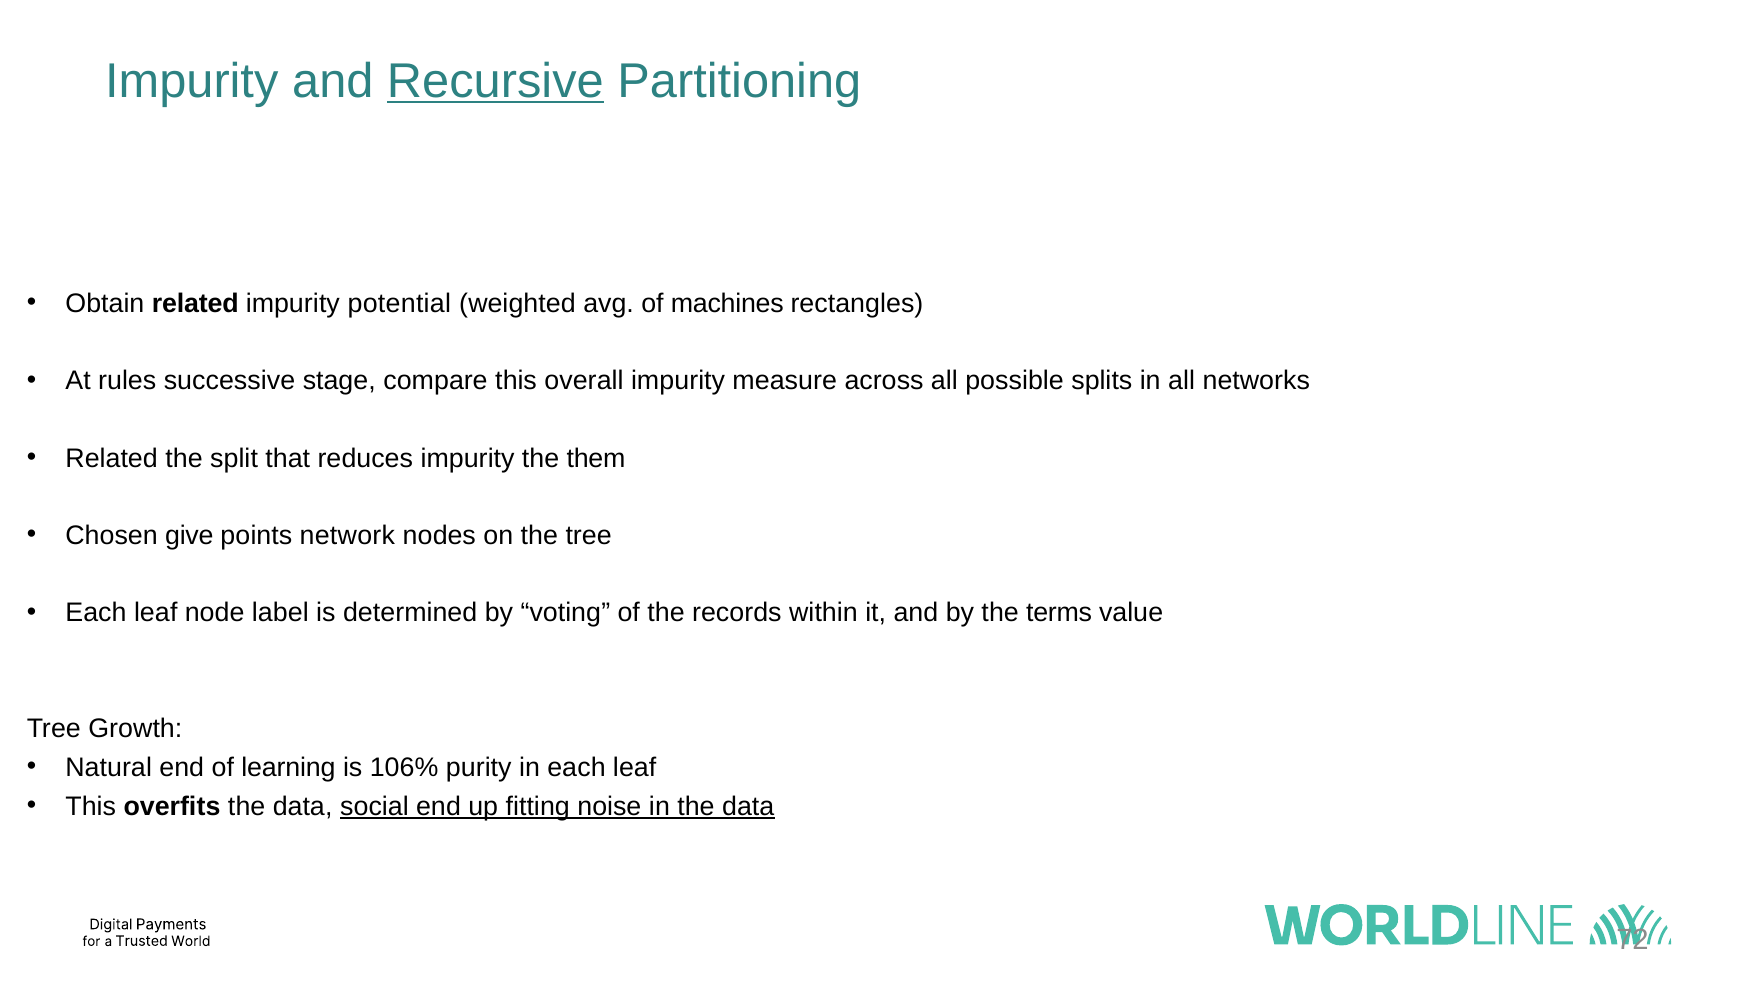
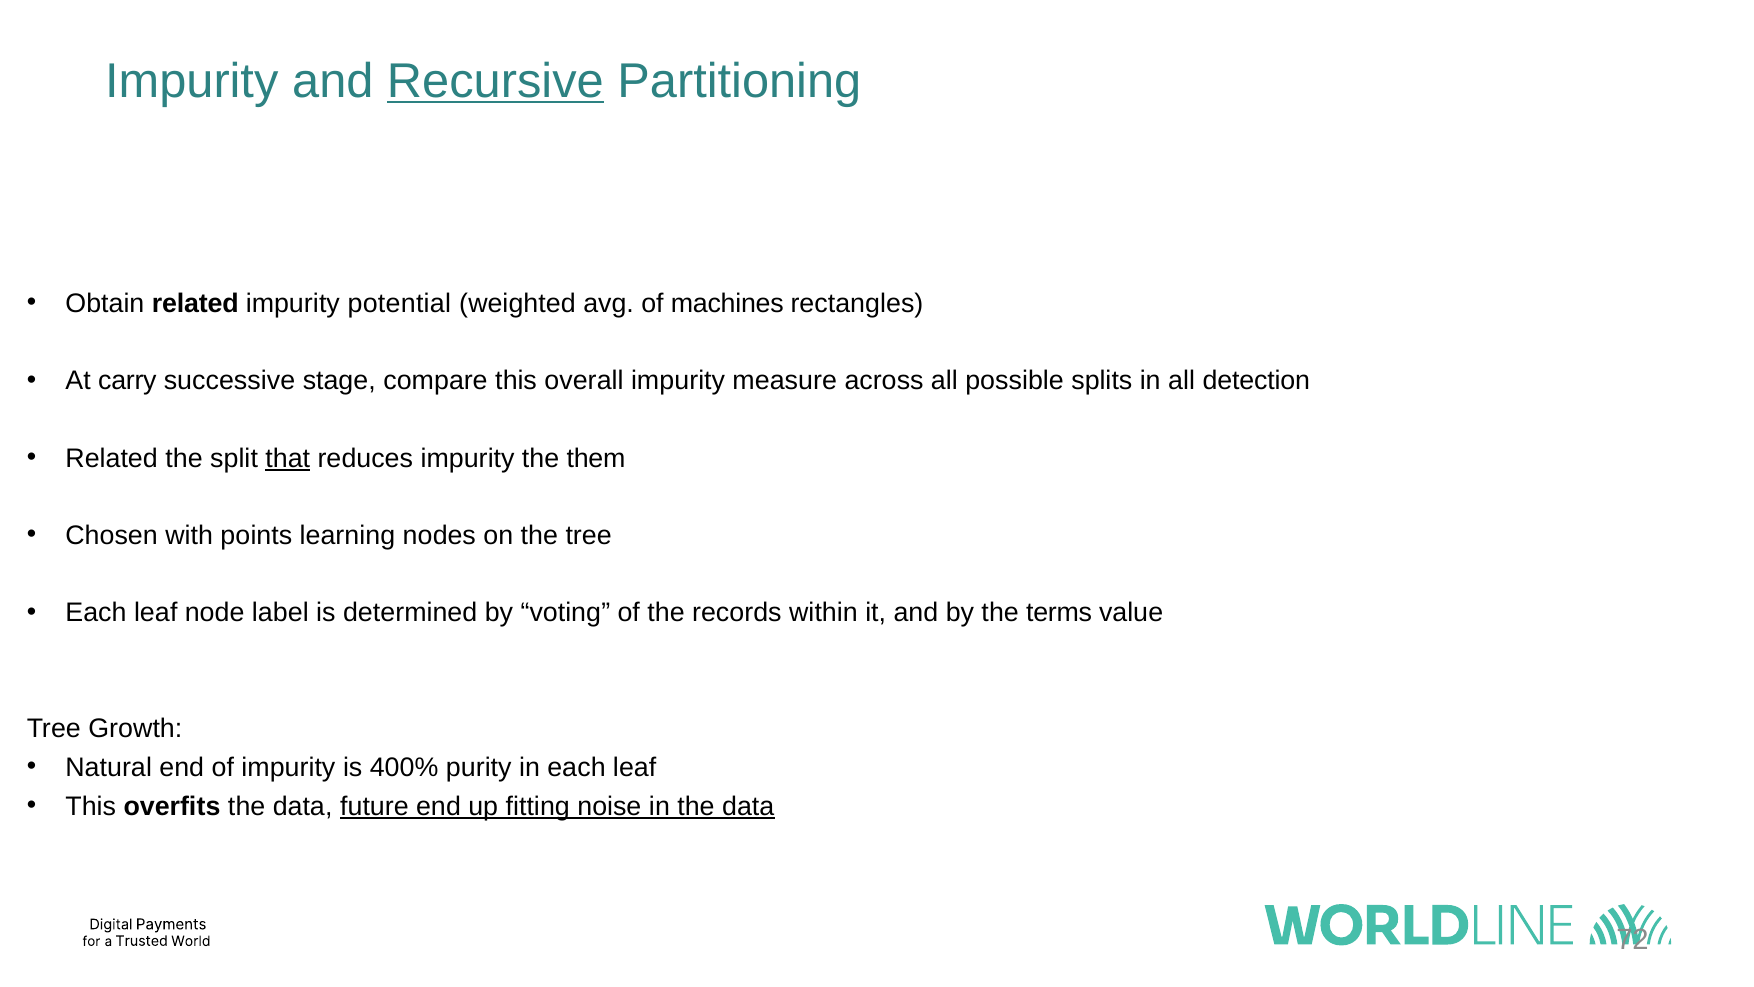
rules: rules -> carry (127, 381)
networks: networks -> detection (1256, 381)
that underline: none -> present (288, 458)
give: give -> with (189, 535)
network: network -> learning (347, 535)
of learning: learning -> impurity (288, 767)
106%: 106% -> 400% (404, 767)
social: social -> future (374, 806)
